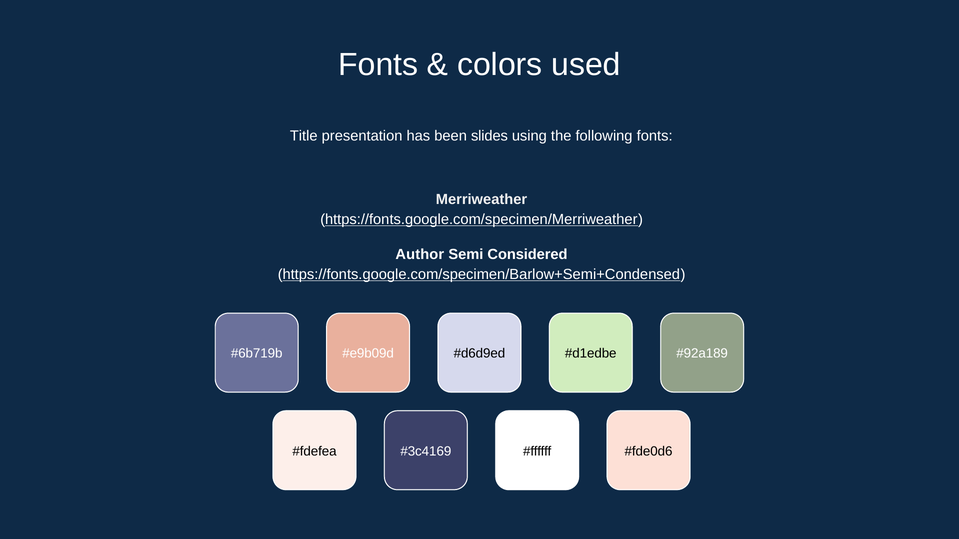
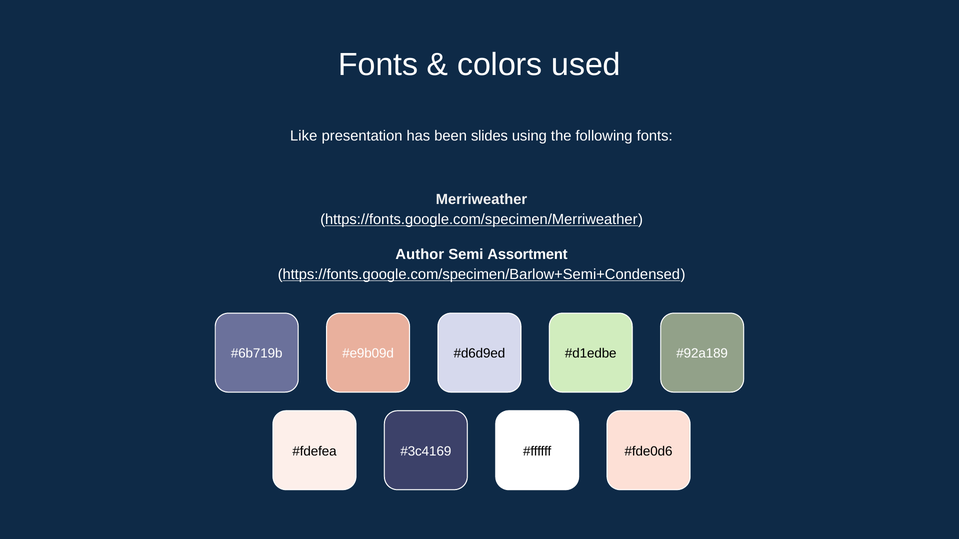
Title: Title -> Like (304, 136)
Considered: Considered -> Assortment (528, 254)
